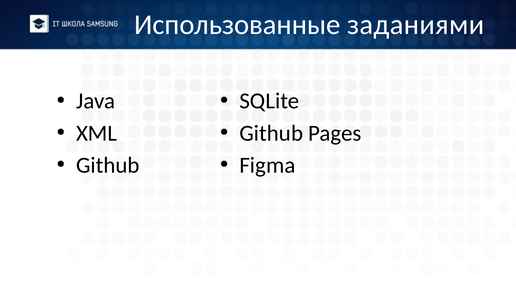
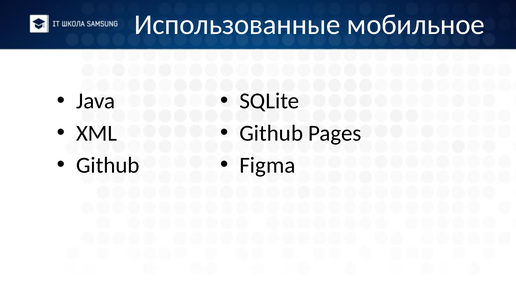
заданиями: заданиями -> мобильное (416, 25)
